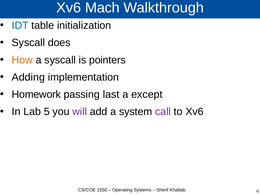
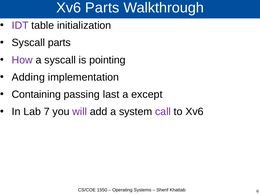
Xv6 Mach: Mach -> Parts (102, 8)
IDT colour: blue -> purple (20, 25)
Syscall does: does -> parts (59, 43)
How colour: orange -> purple (22, 60)
pointers: pointers -> pointing (107, 60)
Homework: Homework -> Containing (36, 94)
5: 5 -> 7 (47, 112)
